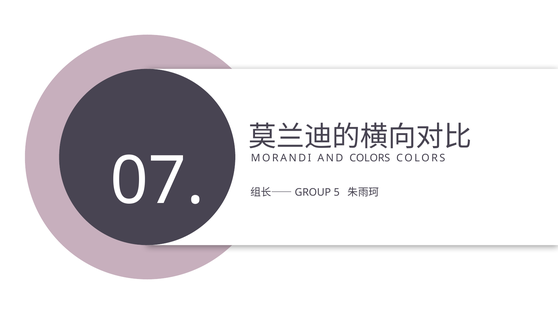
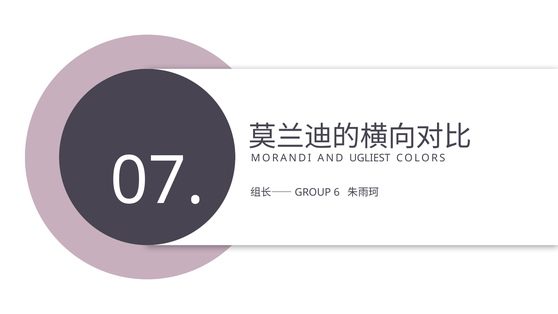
AND COLORS: COLORS -> UGLIEST (370, 158)
5: 5 -> 6 (337, 192)
